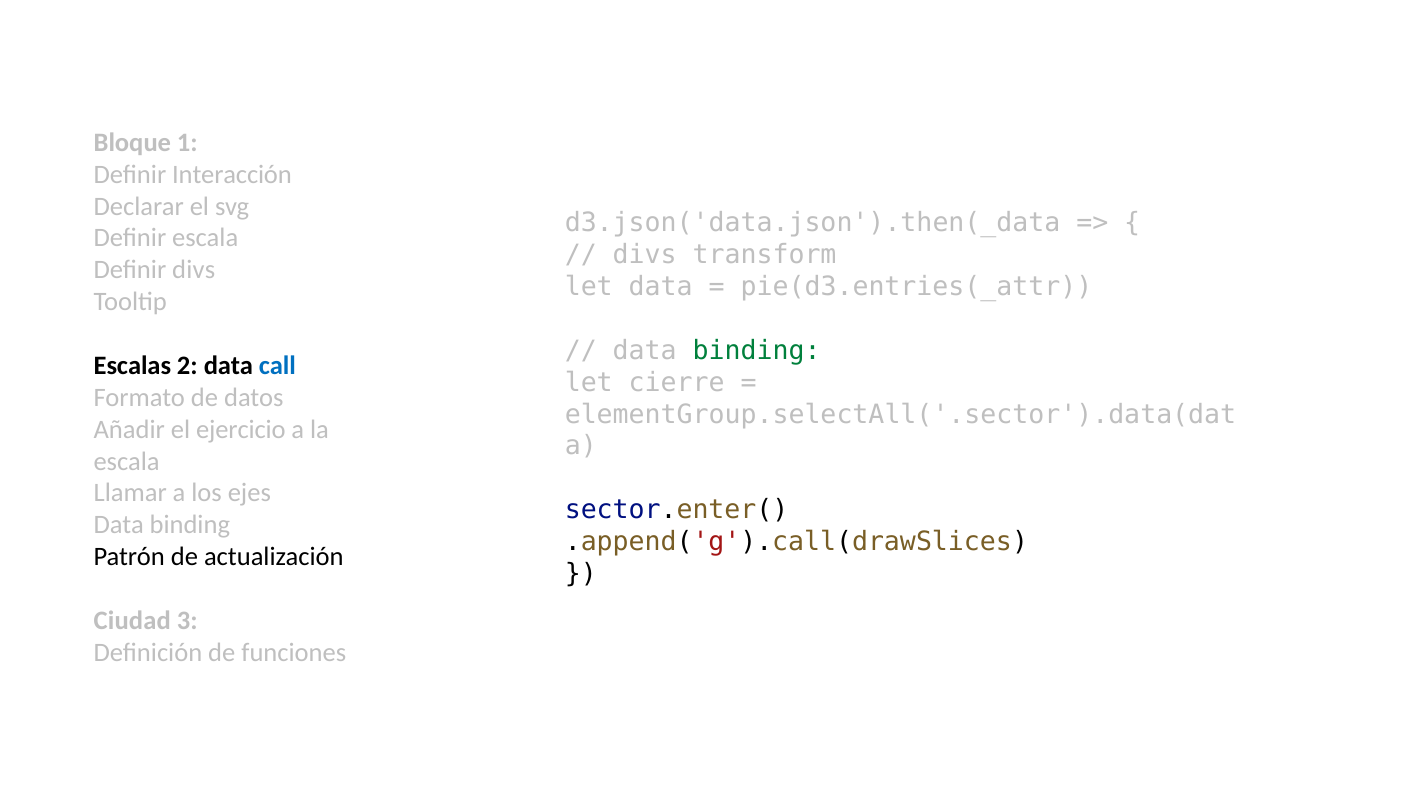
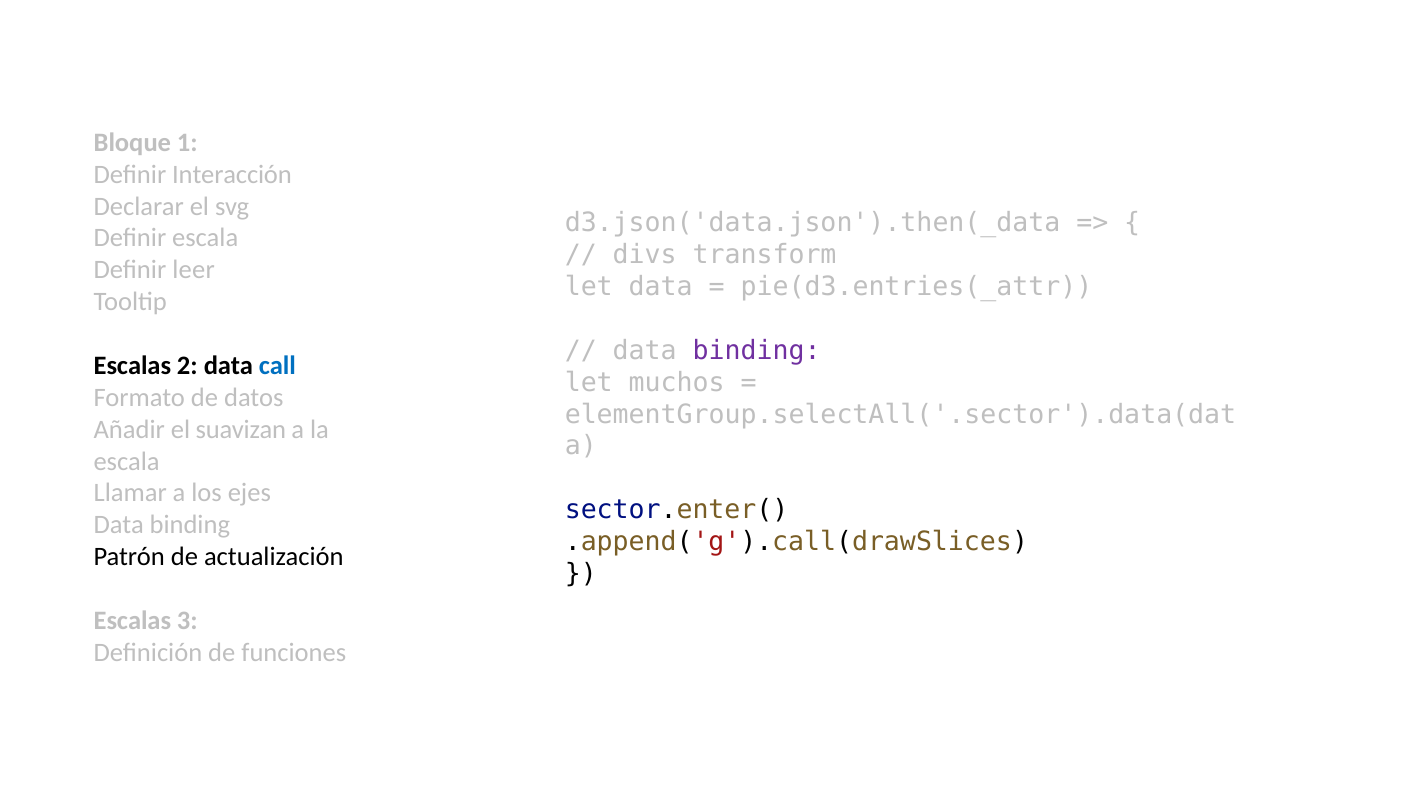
Definir divs: divs -> leer (194, 270)
binding colour: green -> purple (757, 351)
cierre: cierre -> muchos (677, 382)
ejercicio: ejercicio -> suavizan (241, 429)
Ciudad: Ciudad -> Escalas (132, 621)
